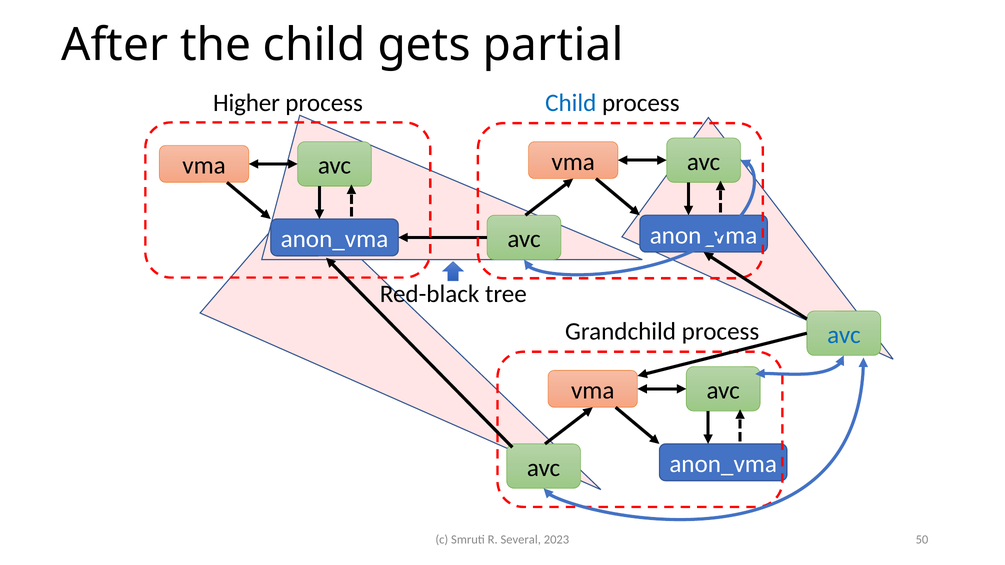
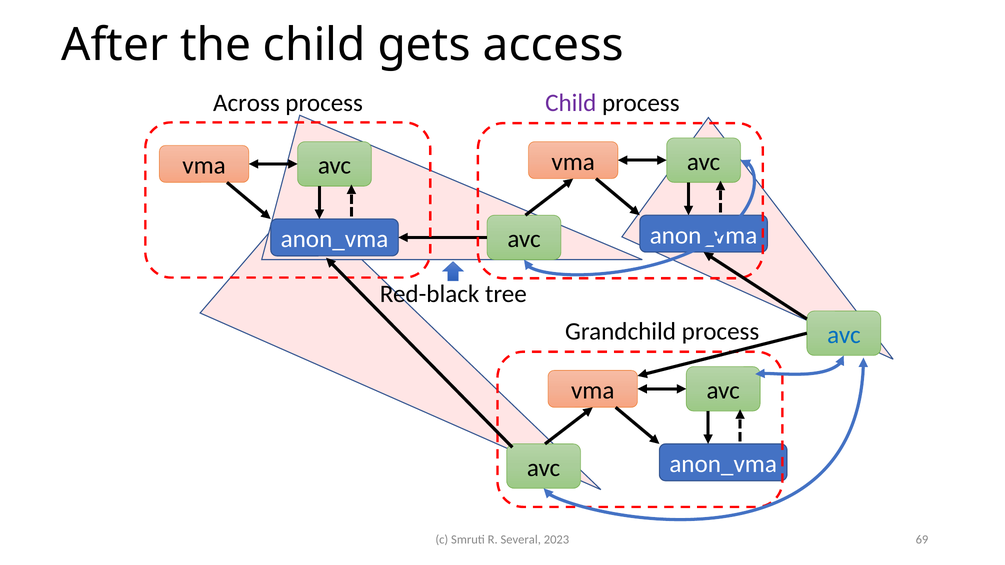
partial: partial -> access (553, 45)
Higher: Higher -> Across (246, 103)
Child colour: blue -> purple (571, 103)
50: 50 -> 69 (922, 540)
